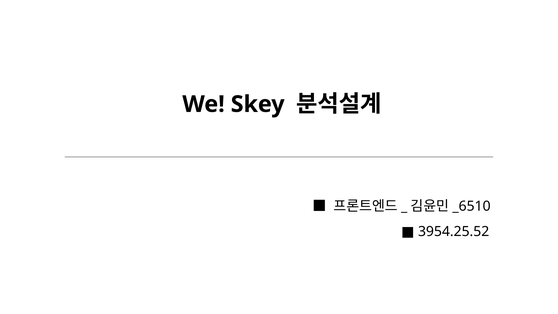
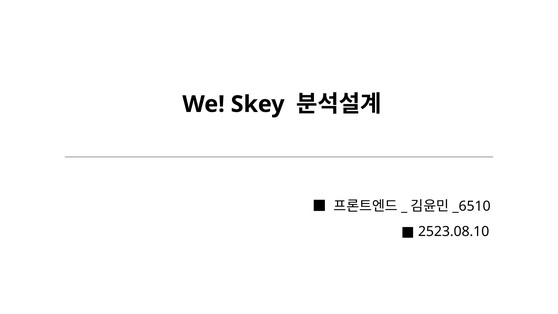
3954.25.52: 3954.25.52 -> 2523.08.10 (454, 231)
